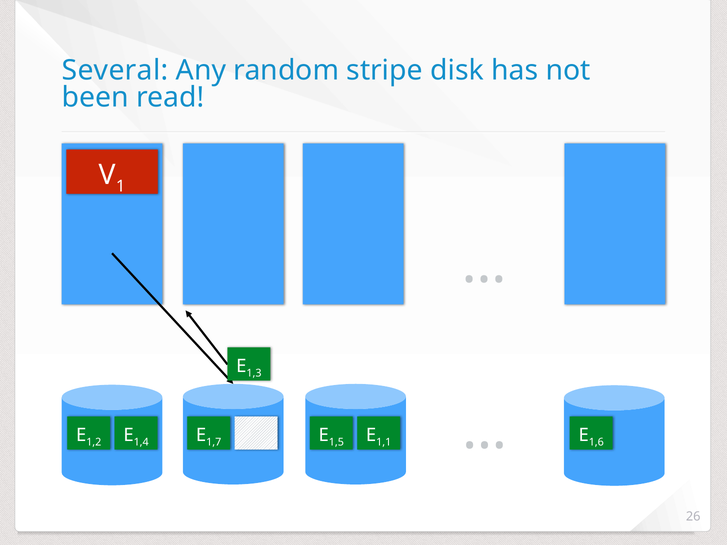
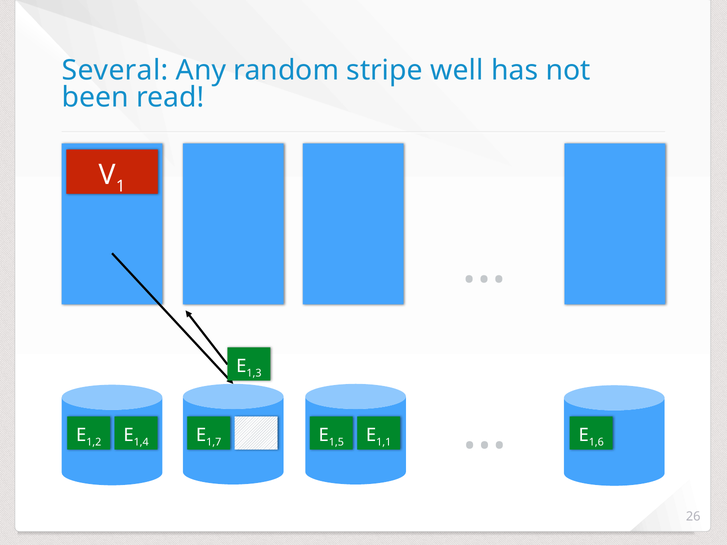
disk: disk -> well (457, 70)
